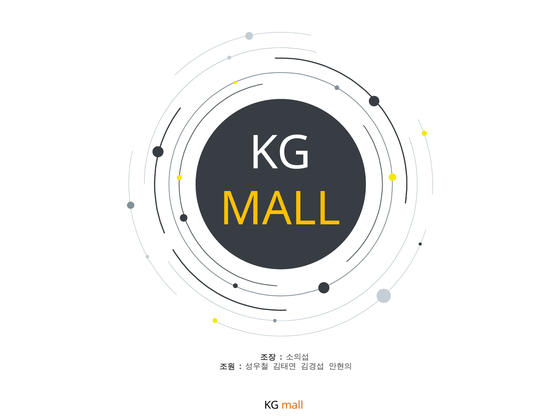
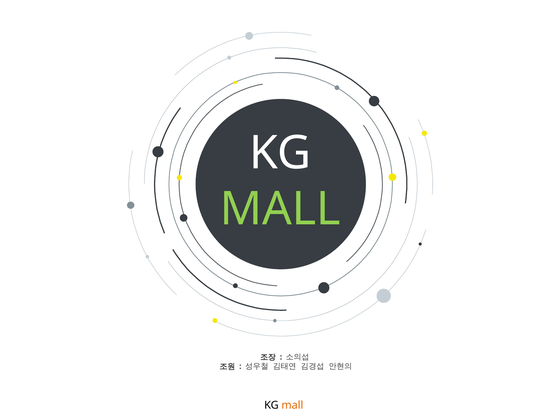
MALL colour: yellow -> light green (280, 209)
